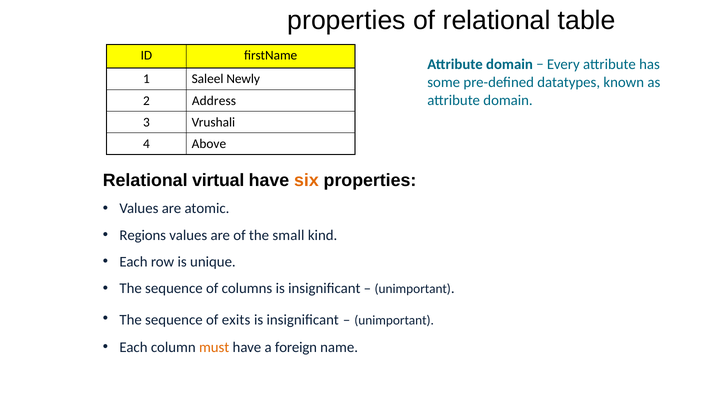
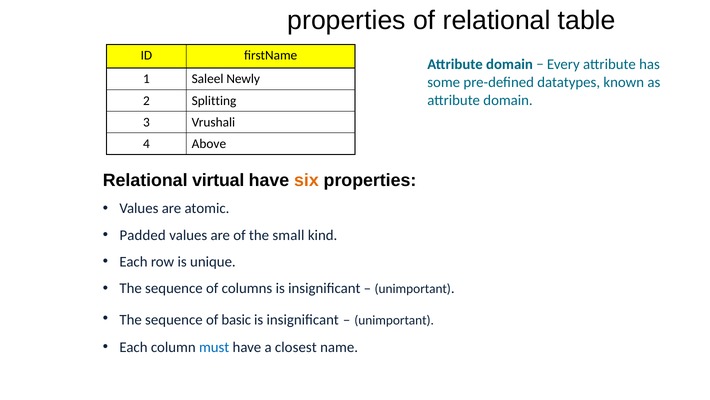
Address: Address -> Splitting (214, 100)
Regions: Regions -> Padded (143, 235)
exits: exits -> basic (236, 319)
must colour: orange -> blue (214, 347)
foreign: foreign -> closest (296, 347)
